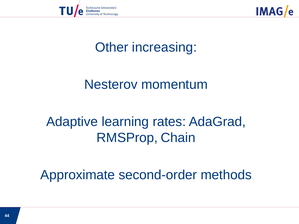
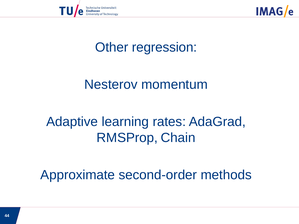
increasing: increasing -> regression (165, 47)
